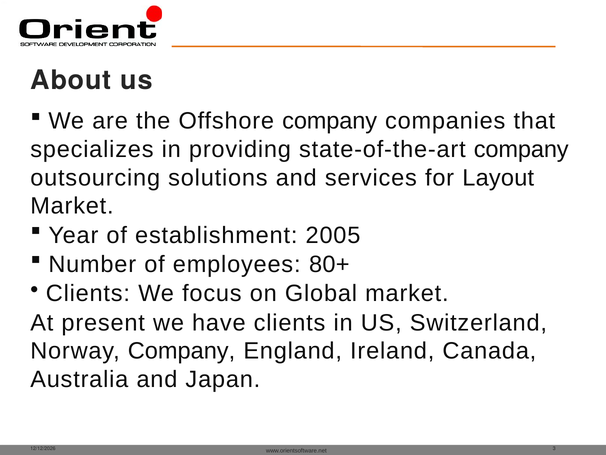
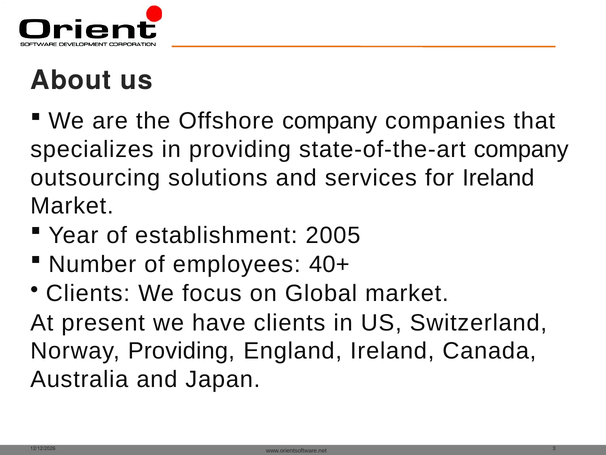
for Layout: Layout -> Ireland (498, 178)
80+: 80+ -> 40+ (329, 264)
Norway Company: Company -> Providing (181, 351)
